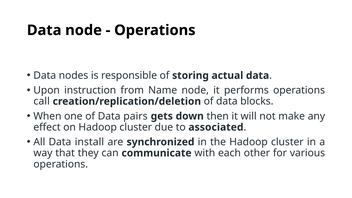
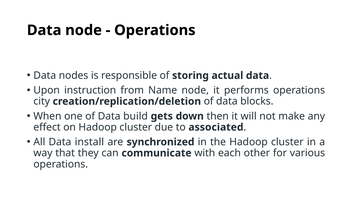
call: call -> city (42, 101)
pairs: pairs -> build (136, 116)
